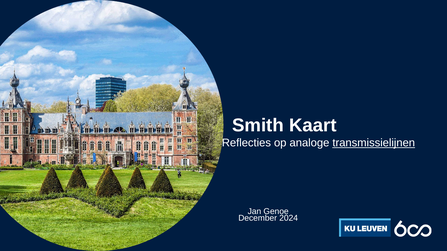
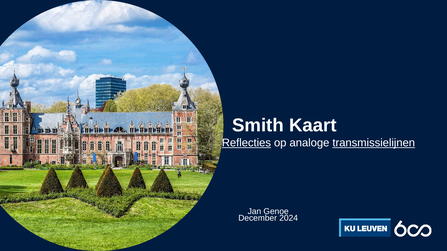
Reflecties underline: none -> present (246, 143)
